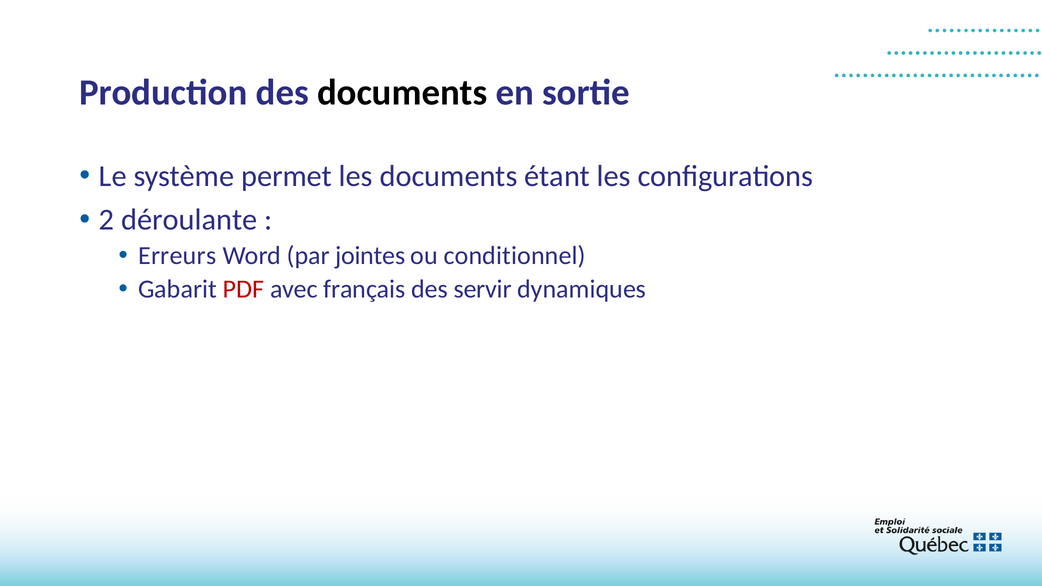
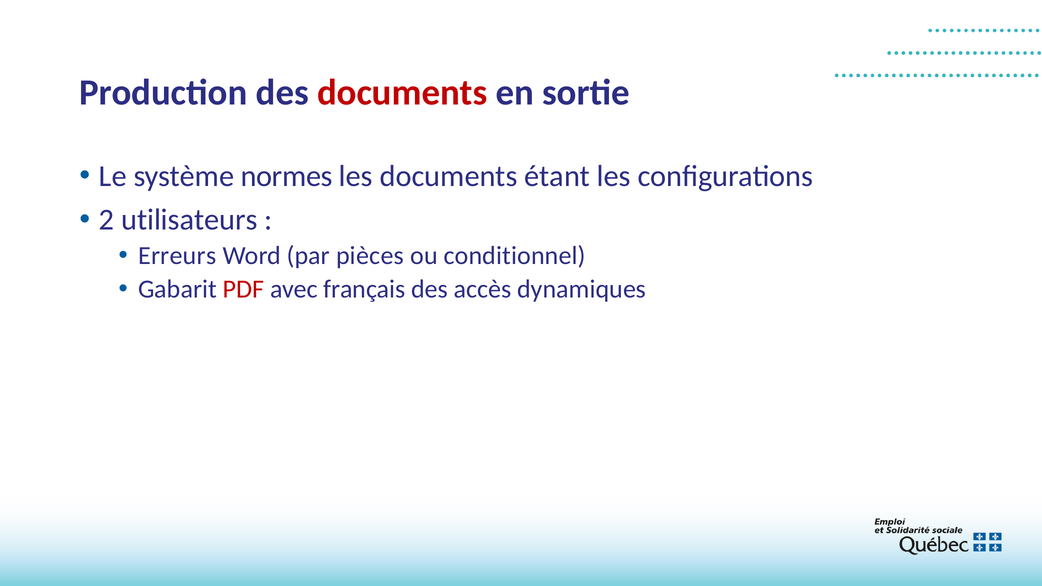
documents colour: black -> red (402, 92)
permet: permet -> normes (287, 176)
déroulante: déroulante -> utilisateurs (189, 220)
jointes: jointes -> pièces (370, 256)
servir: servir -> accès (483, 289)
